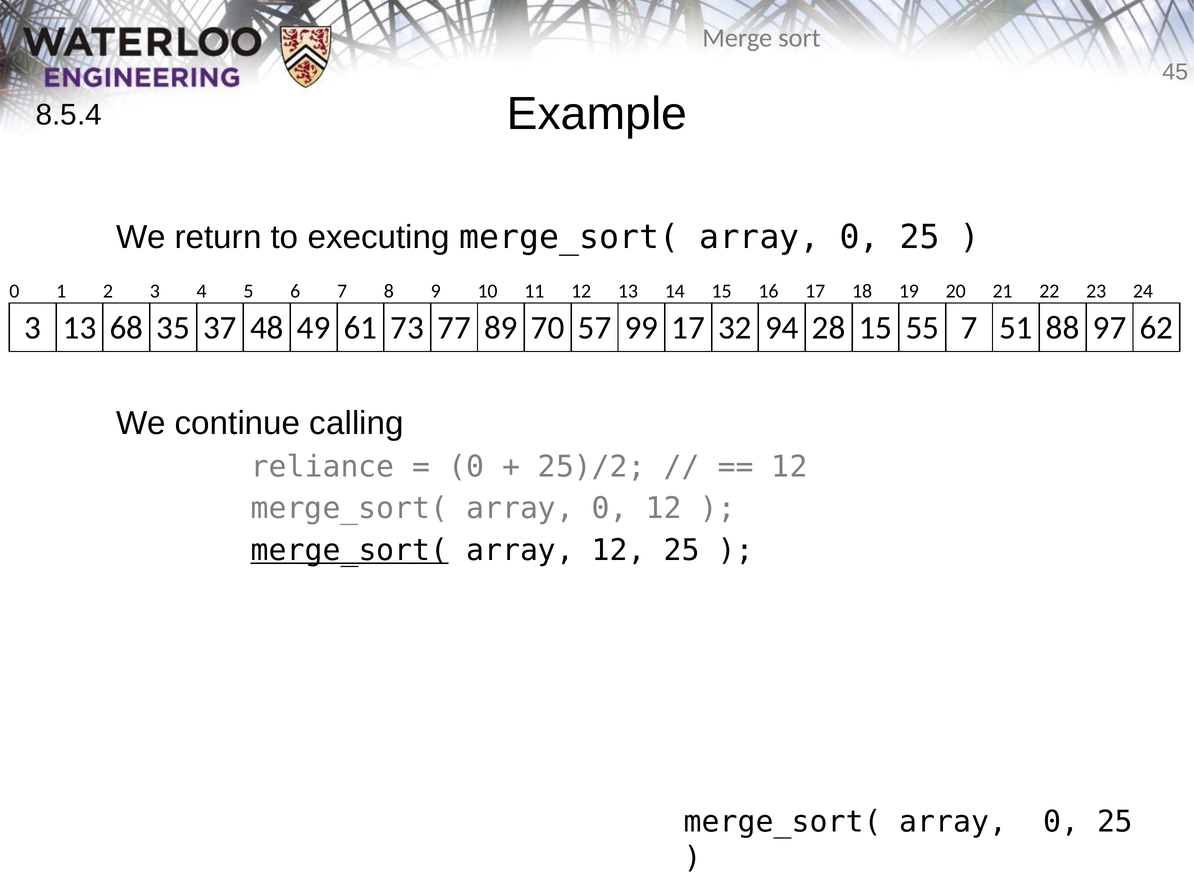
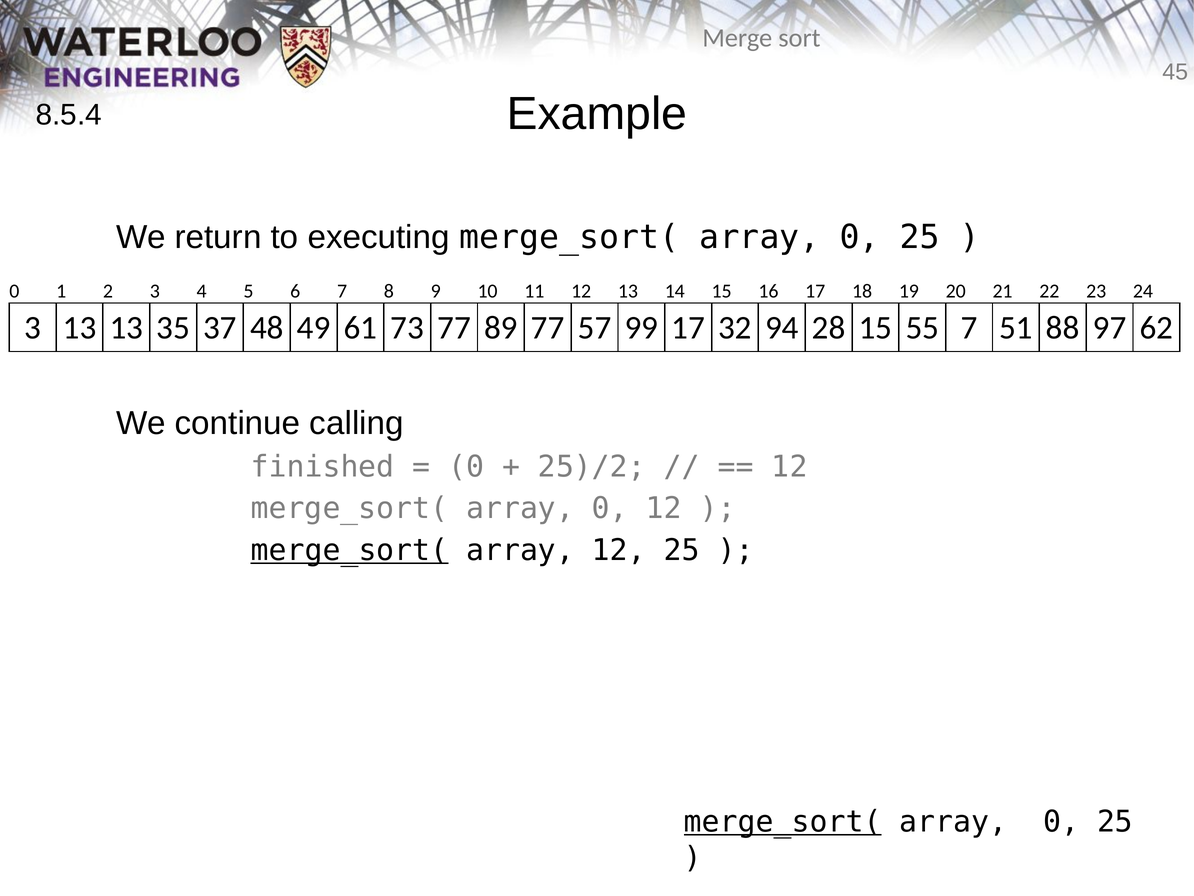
13 68: 68 -> 13 (126, 327)
89 70: 70 -> 77 (548, 327)
reliance: reliance -> finished (323, 466)
merge_sort( underline: none -> present (783, 821)
